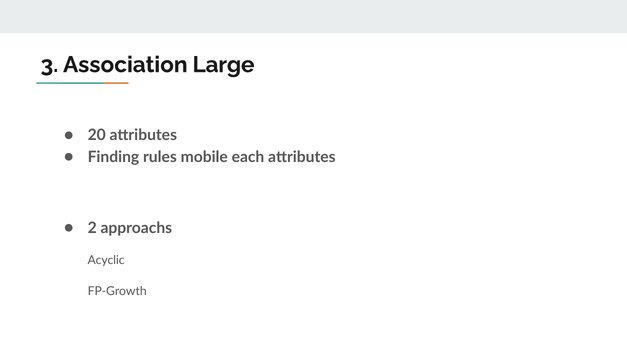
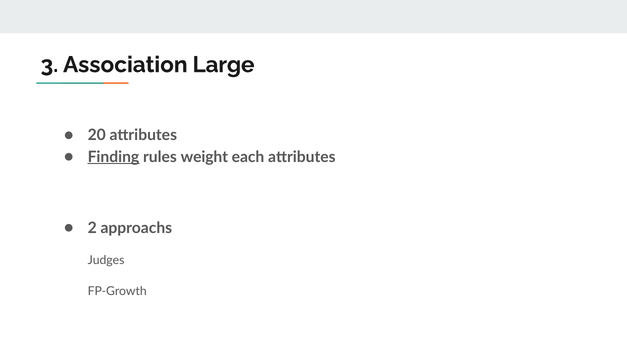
Finding underline: none -> present (113, 157)
mobile: mobile -> weight (204, 157)
Acyclic: Acyclic -> Judges (106, 261)
